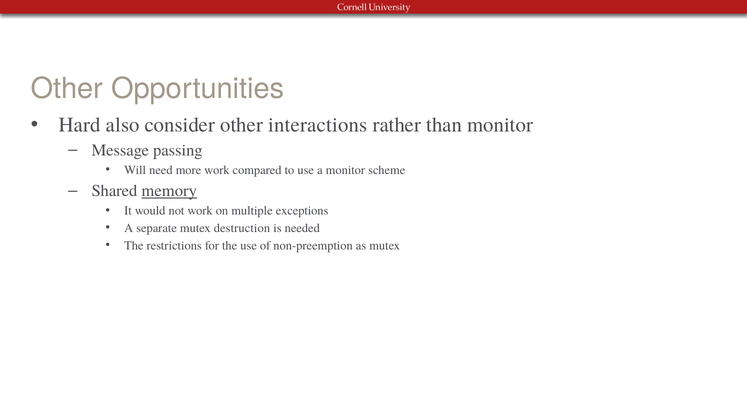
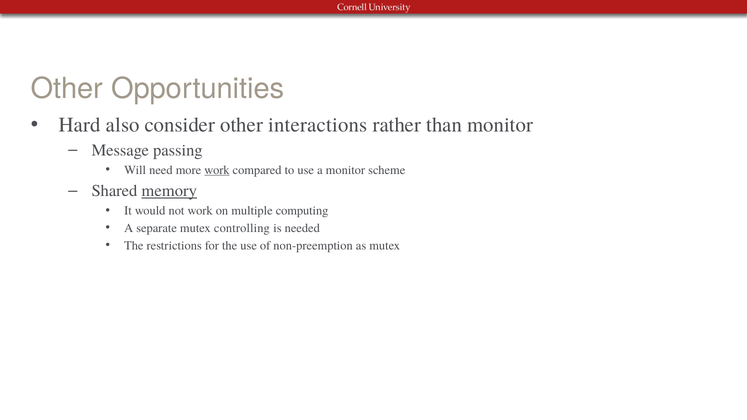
work underline: none -> present (217, 170)
exceptions: exceptions -> computing (302, 211)
destruction: destruction -> controlling (242, 228)
